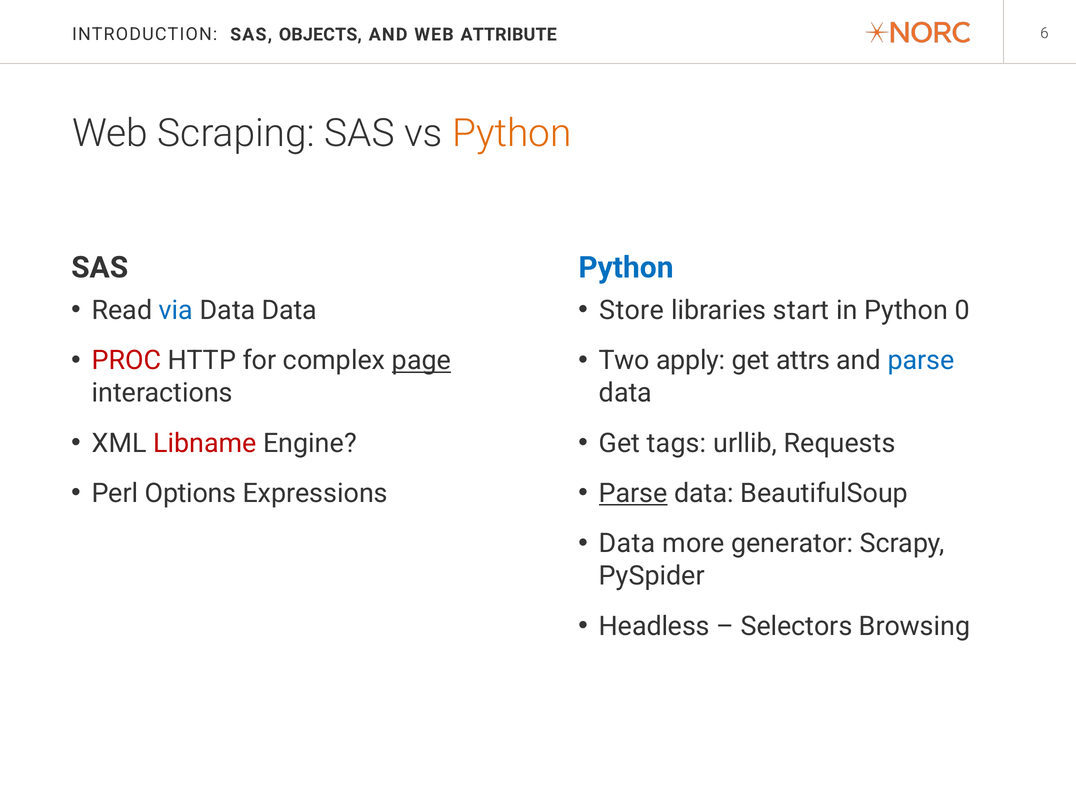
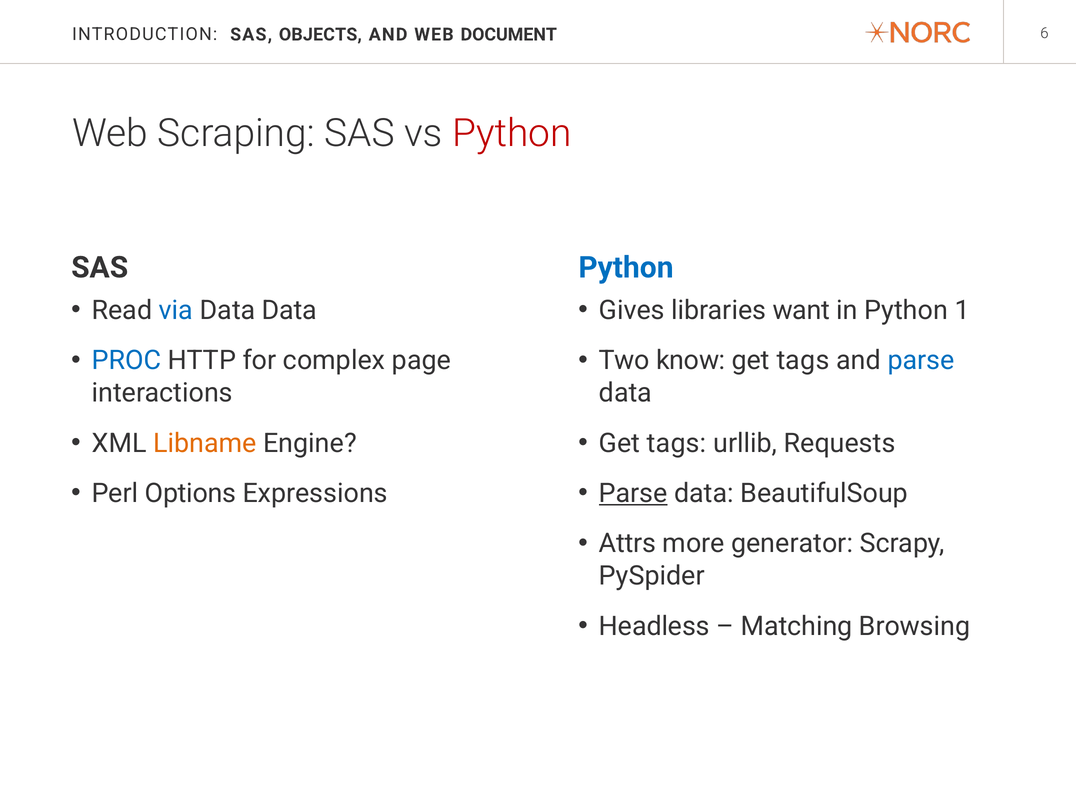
ATTRIBUTE: ATTRIBUTE -> DOCUMENT (509, 35)
Python colour: orange -> red (512, 134)
Store: Store -> Gives (632, 310)
start: start -> want (801, 310)
0: 0 -> 1 (962, 310)
PROC colour: red -> blue (126, 361)
page underline: present -> none (421, 361)
apply: apply -> know (691, 361)
attrs: attrs -> tags (803, 361)
Libname colour: red -> orange (205, 443)
Data: Data -> Attrs (627, 544)
Selectors: Selectors -> Matching (797, 626)
